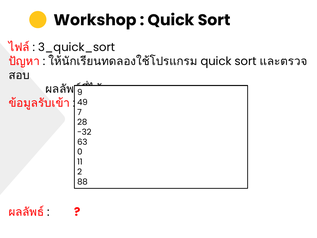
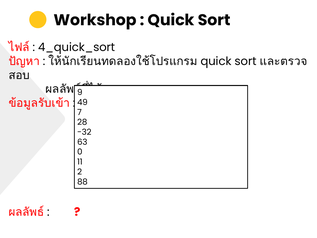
3_quick_sort: 3_quick_sort -> 4_quick_sort (77, 47)
